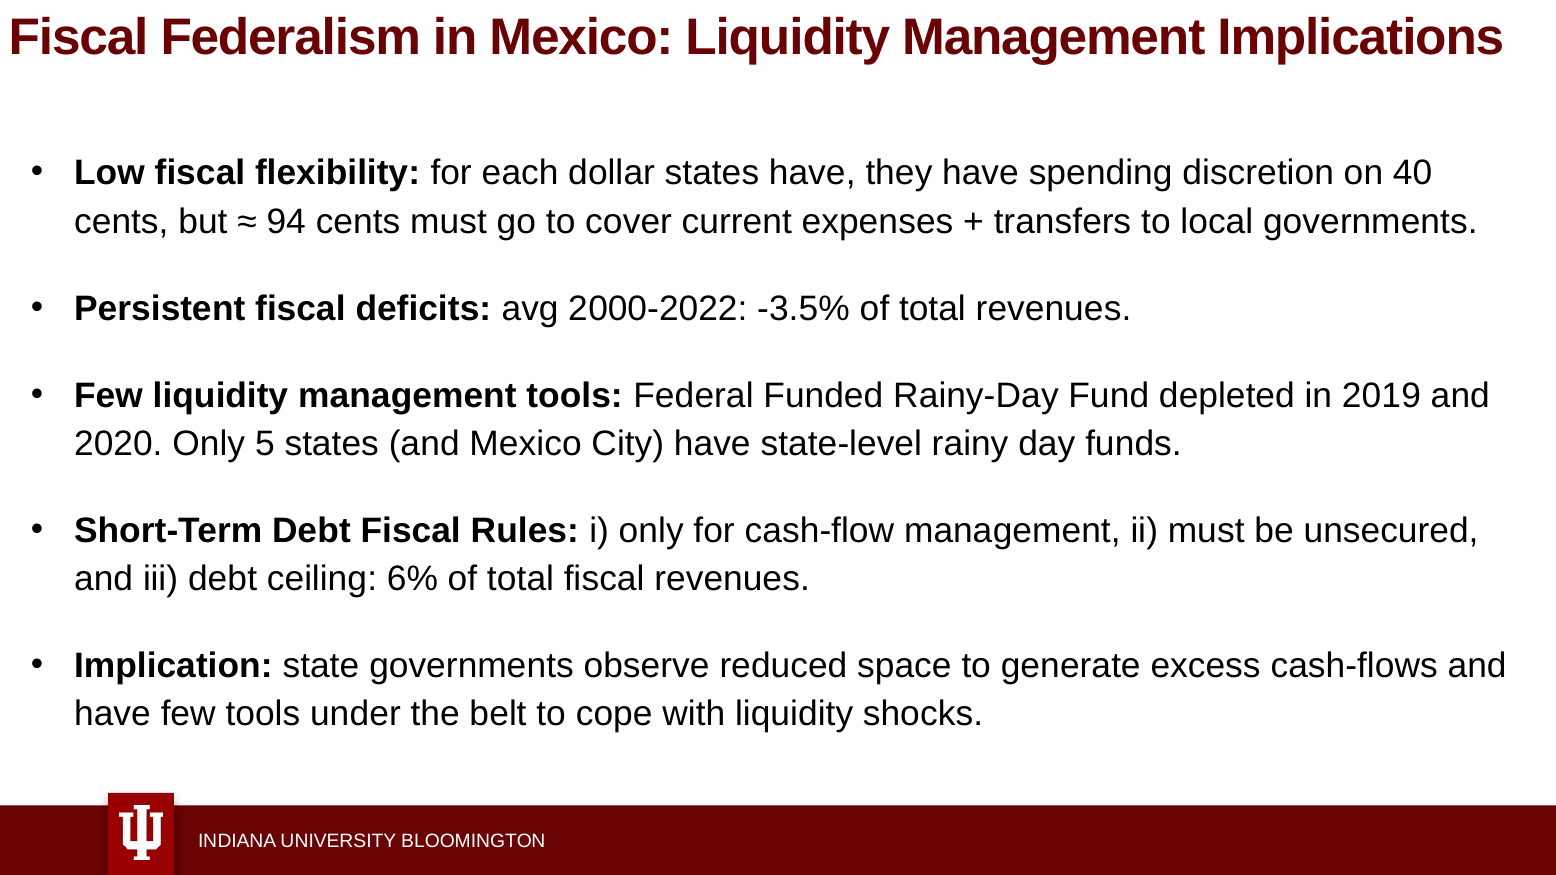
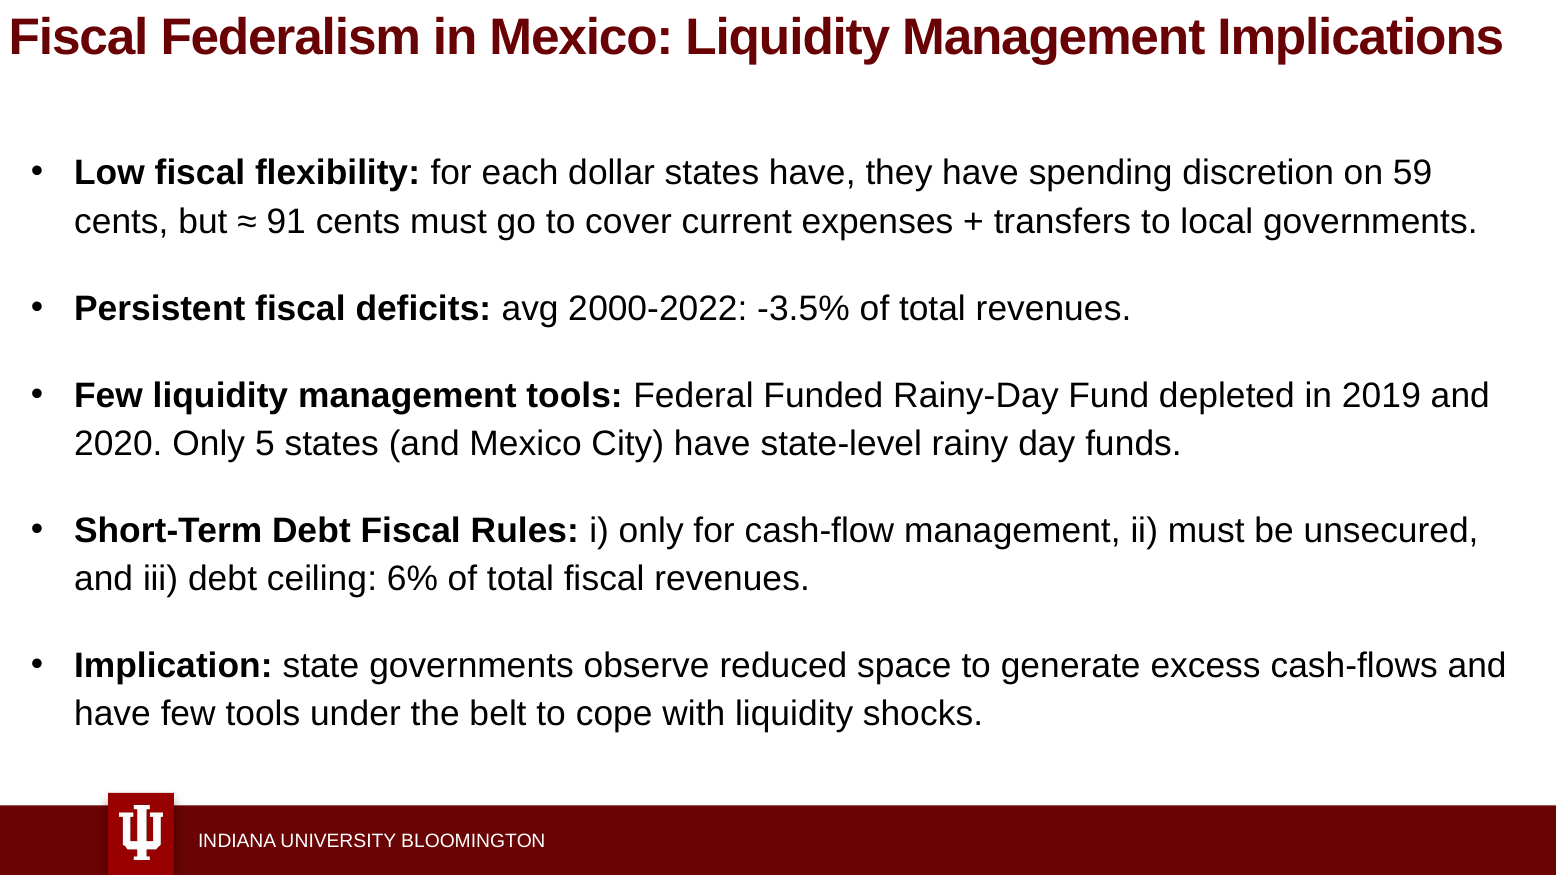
40: 40 -> 59 (1413, 173)
94: 94 -> 91 (286, 222)
